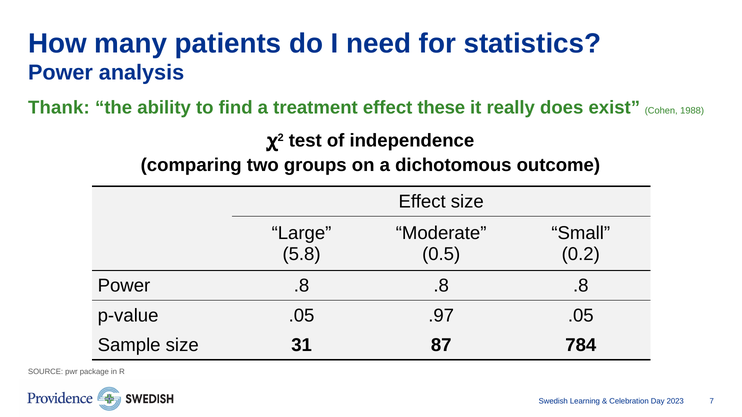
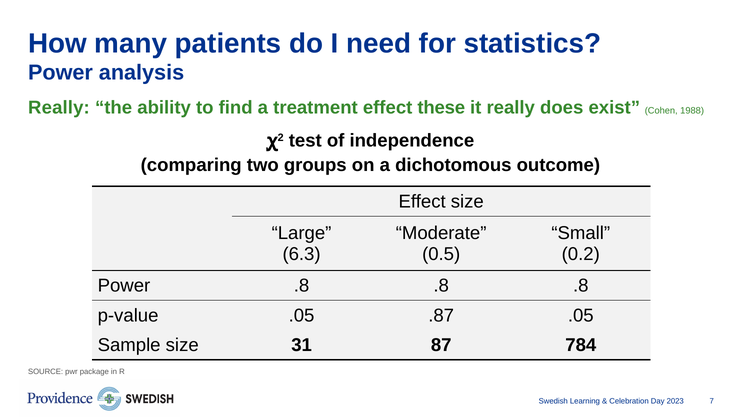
Thank: Thank -> Really (59, 108)
5.8: 5.8 -> 6.3 (302, 254)
.97: .97 -> .87 (441, 316)
